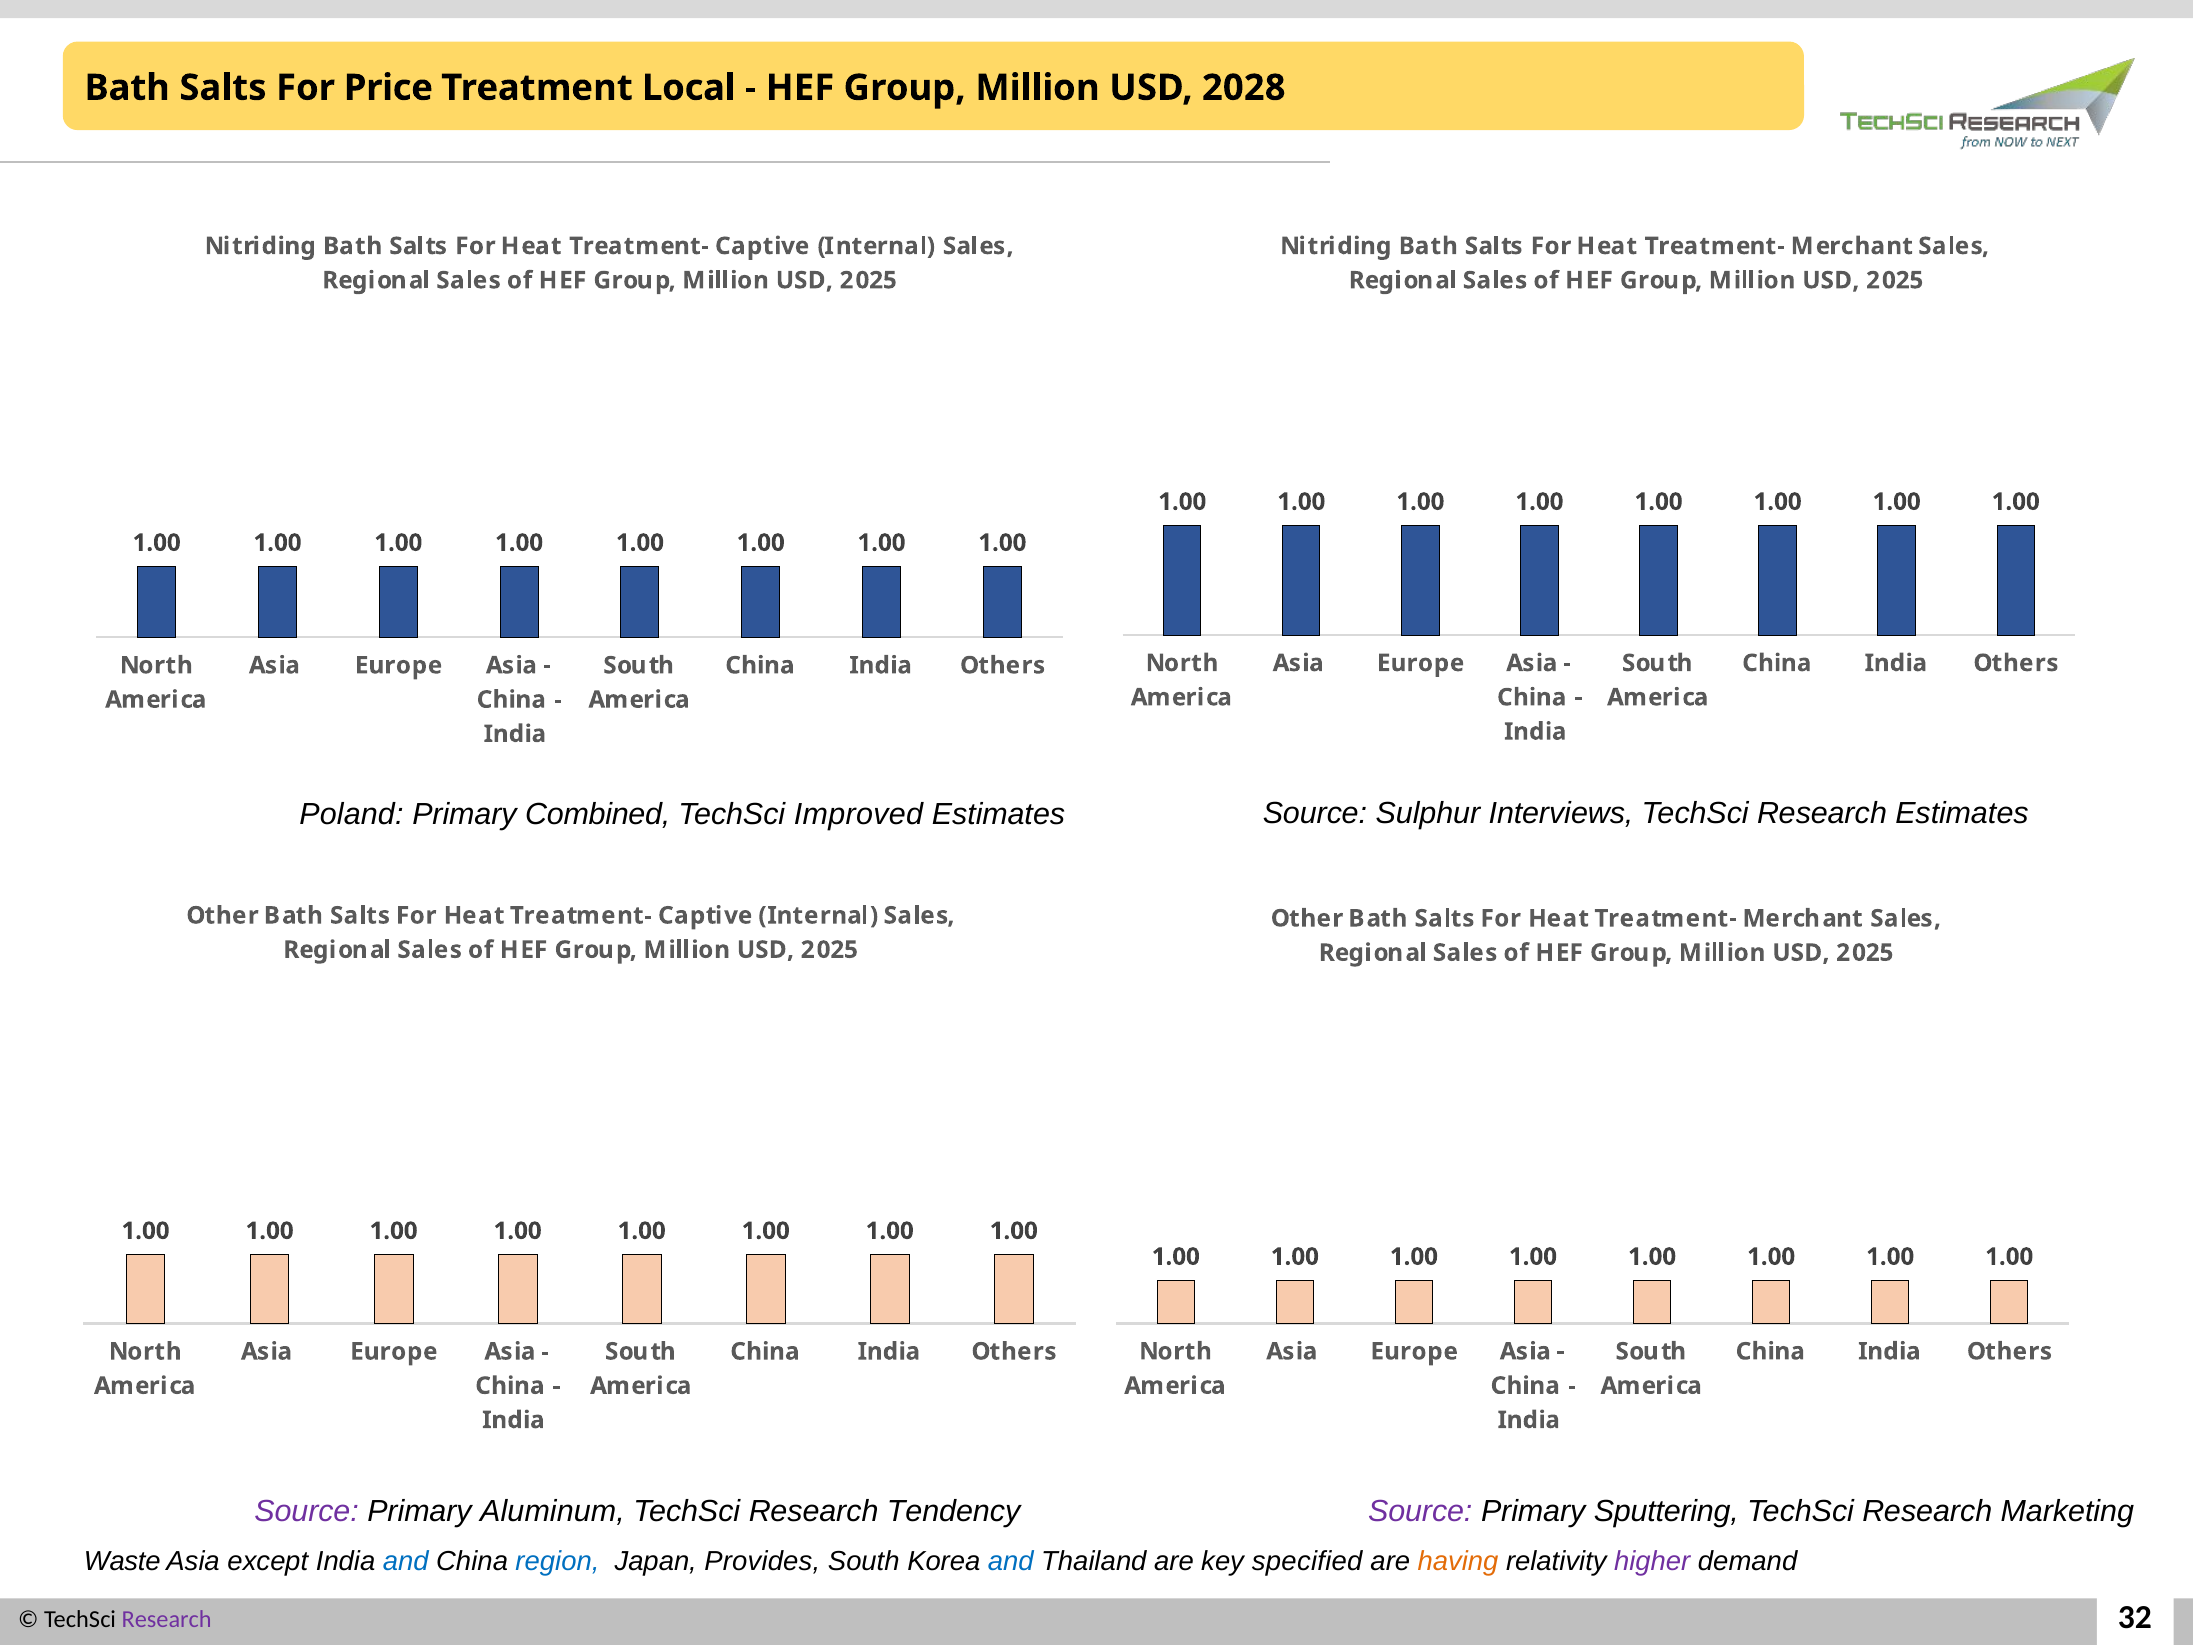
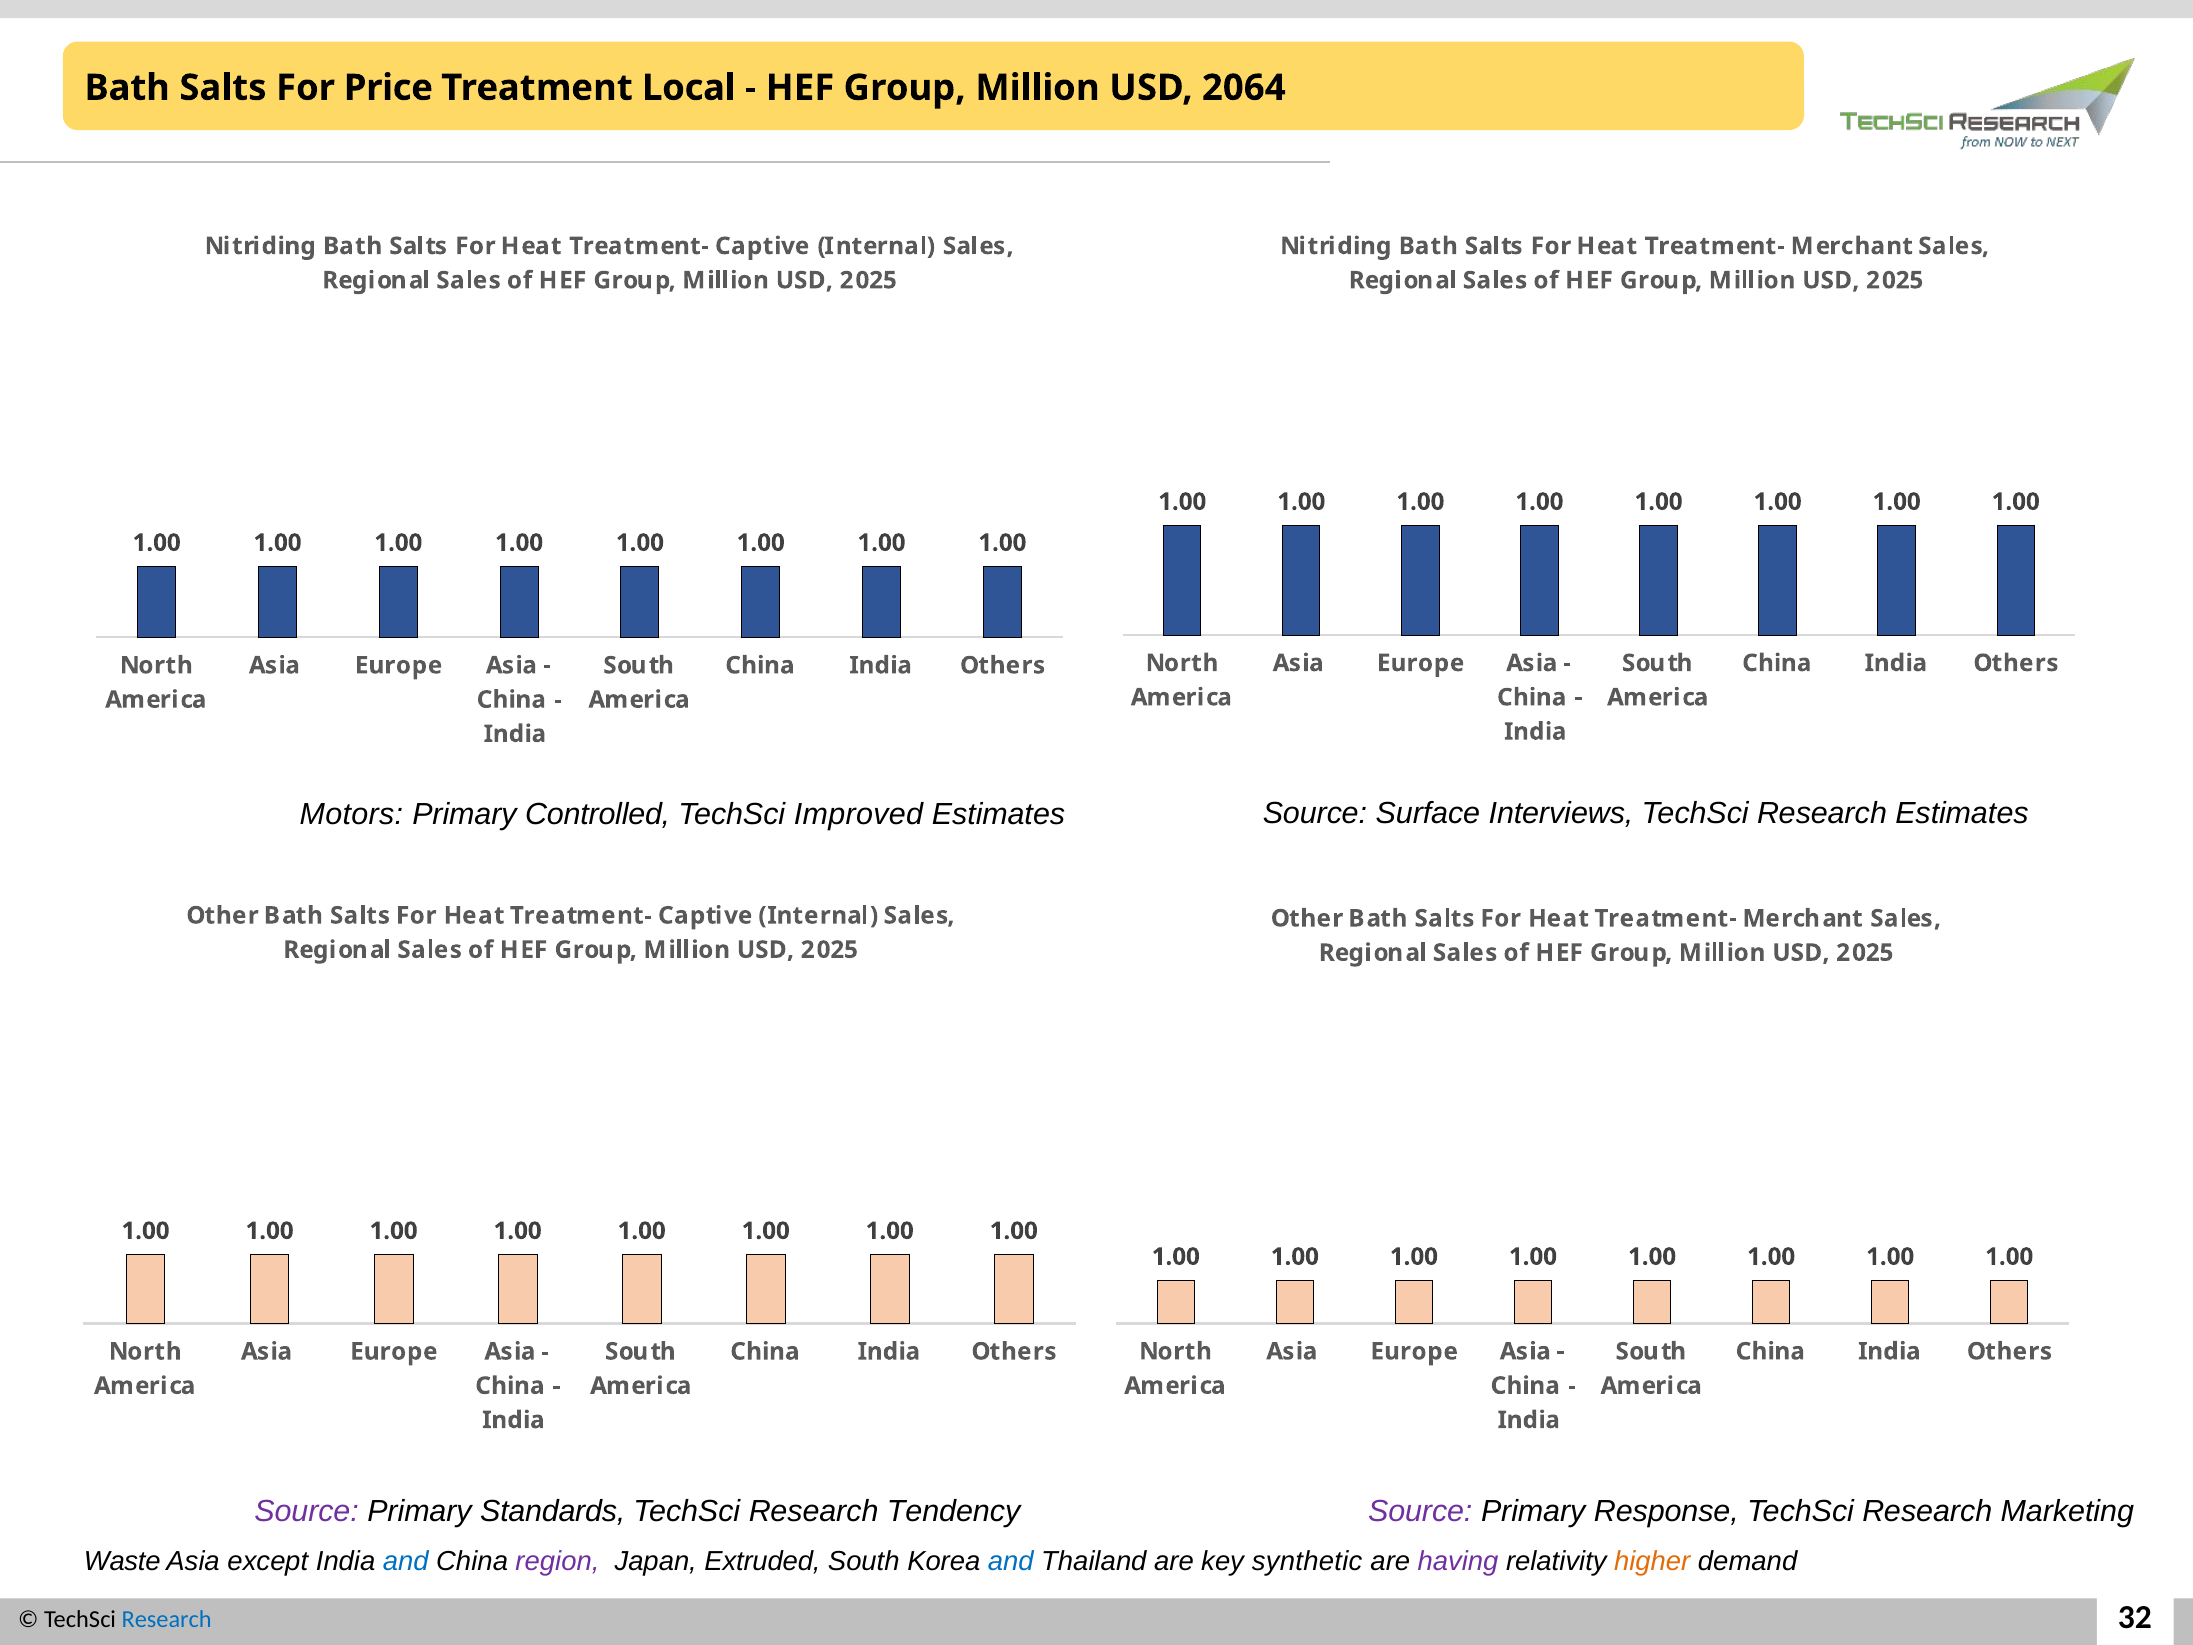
2028: 2028 -> 2064 (1244, 88)
Sulphur: Sulphur -> Surface (1428, 814)
Poland: Poland -> Motors (351, 814)
Combined: Combined -> Controlled (598, 814)
Aluminum: Aluminum -> Standards (553, 1511)
Sputtering: Sputtering -> Response (1666, 1511)
region colour: blue -> purple (557, 1562)
Provides: Provides -> Extruded (762, 1562)
specified: specified -> synthetic (1307, 1562)
having colour: orange -> purple (1458, 1562)
higher colour: purple -> orange (1652, 1562)
Research colour: purple -> blue (167, 1619)
